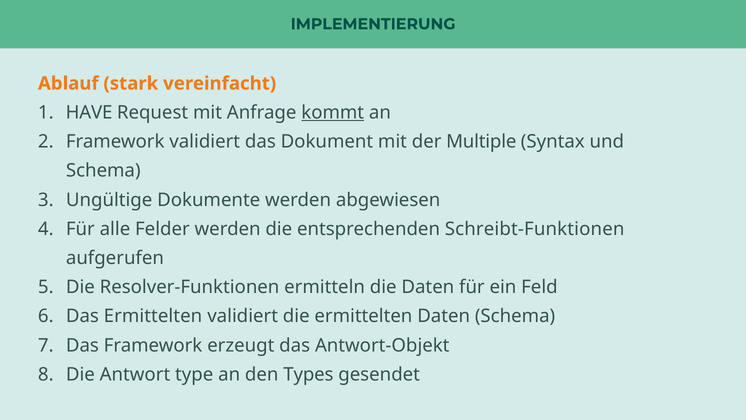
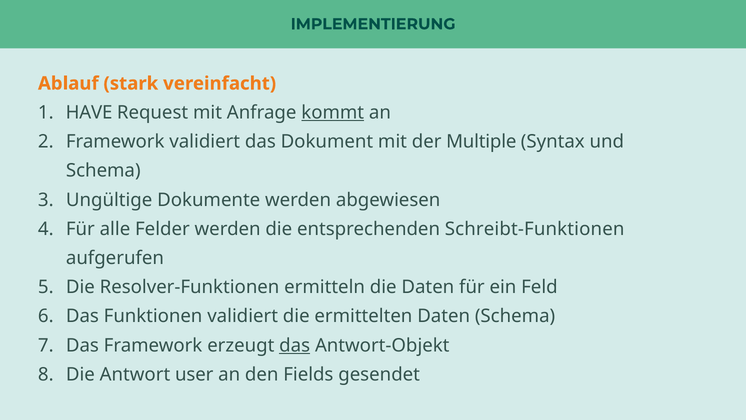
Das Ermittelten: Ermittelten -> Funktionen (153, 316)
das underline: none -> present (295, 345)
type: type -> user (194, 374)
Types: Types -> Fields (308, 374)
